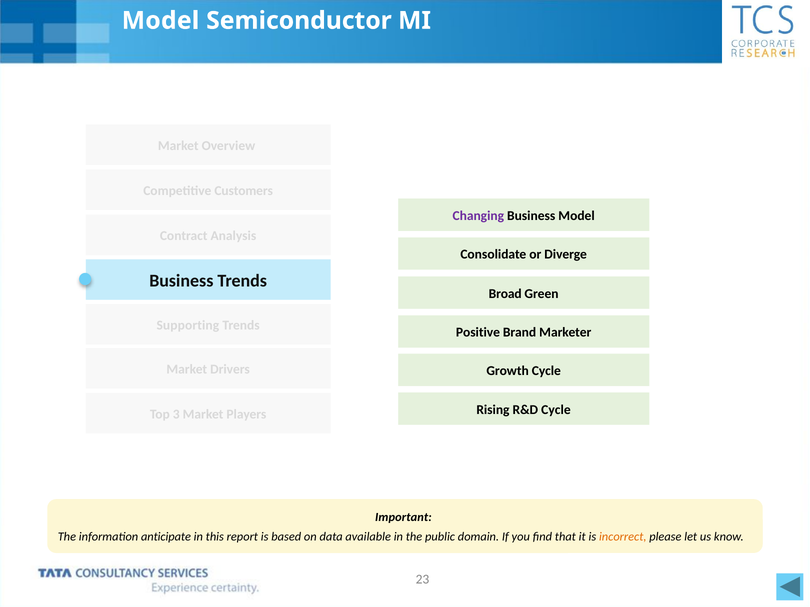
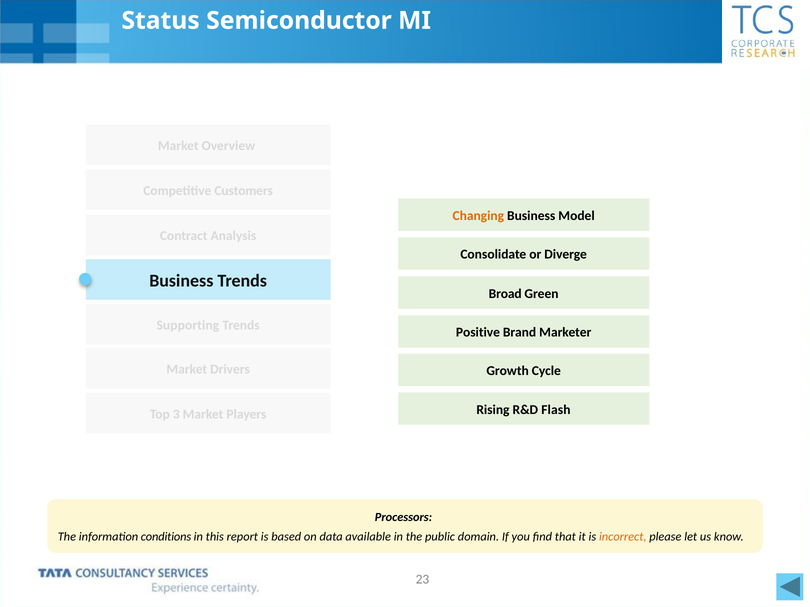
Model: Model -> Status (161, 21)
Changing colour: purple -> orange (478, 216)
R&D Cycle: Cycle -> Flash (556, 410)
Important: Important -> Processors (403, 518)
anticipate: anticipate -> conditions (166, 537)
